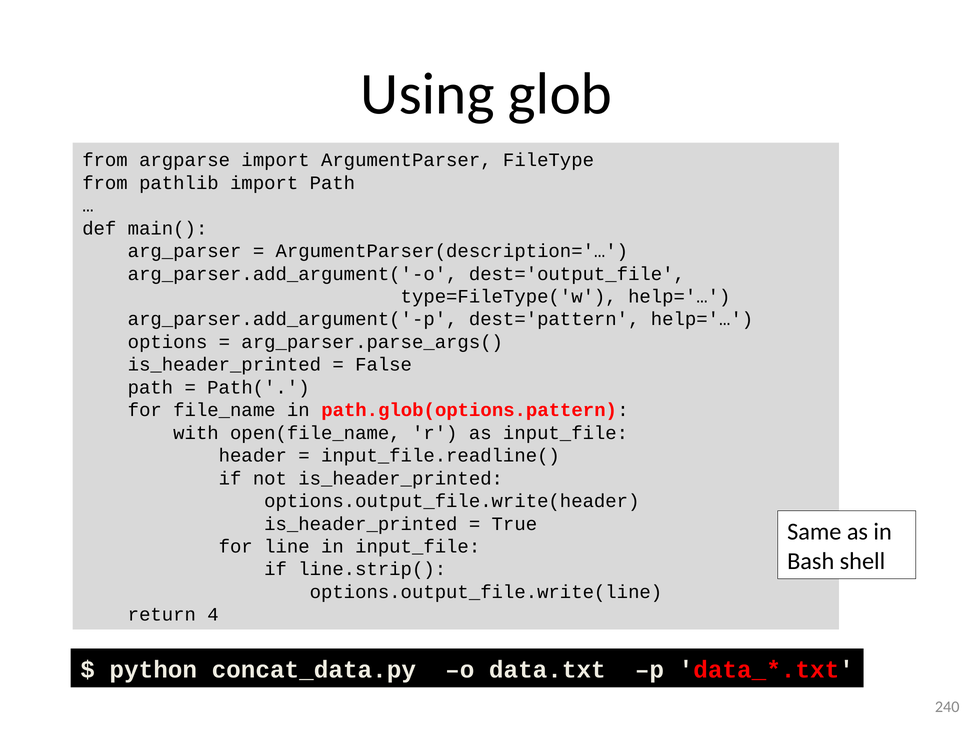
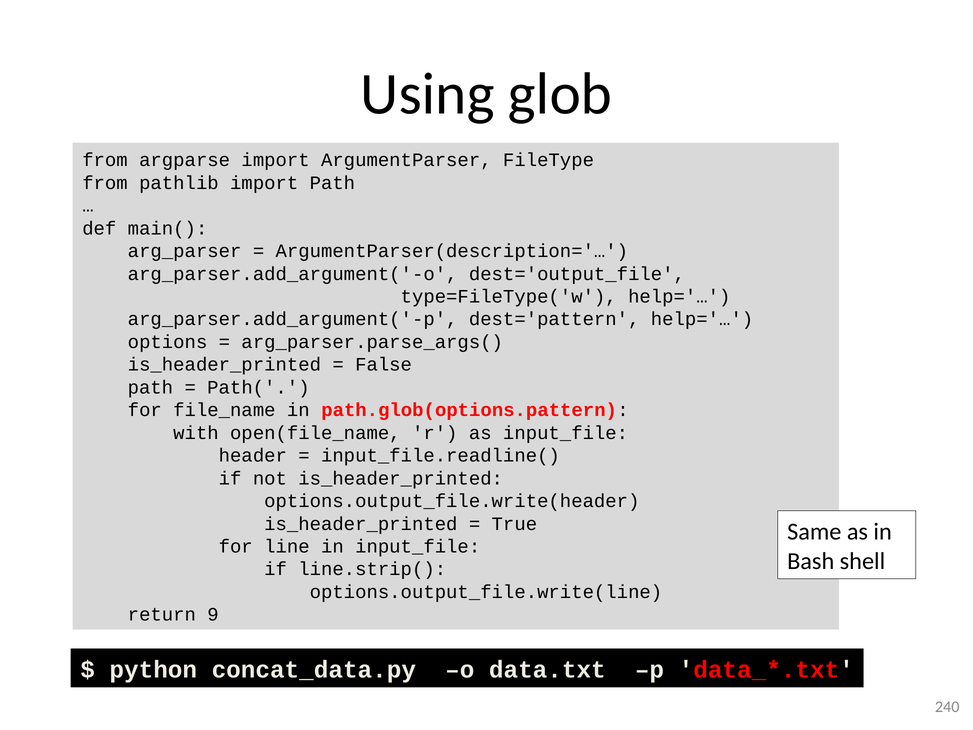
4: 4 -> 9 (213, 614)
